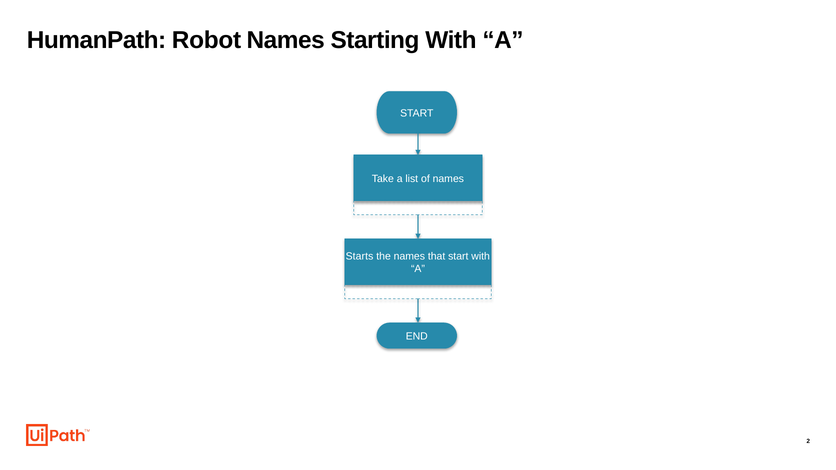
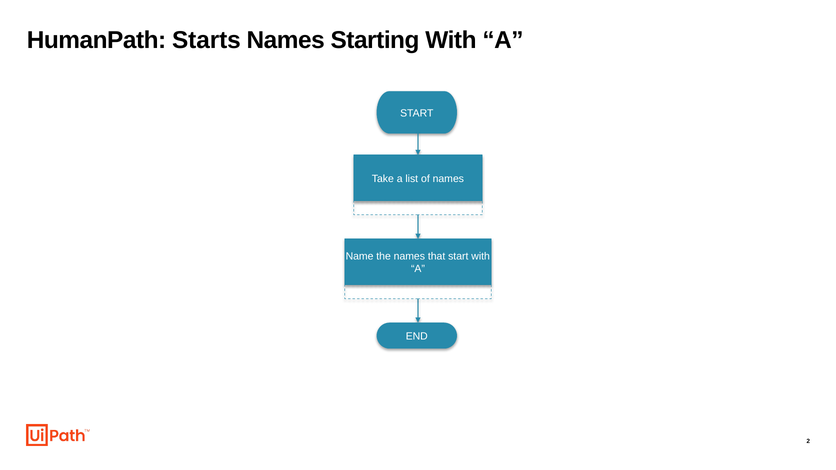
Robot: Robot -> Starts (206, 40)
Starts: Starts -> Name (360, 256)
